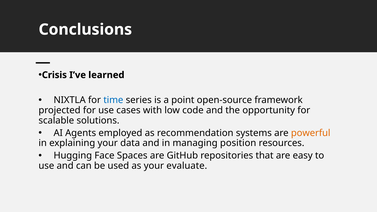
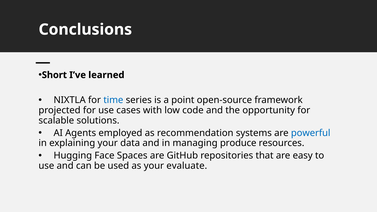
Crisis: Crisis -> Short (54, 75)
powerful colour: orange -> blue (311, 133)
position: position -> produce (238, 143)
